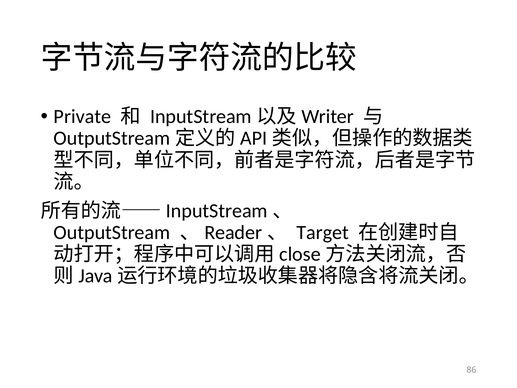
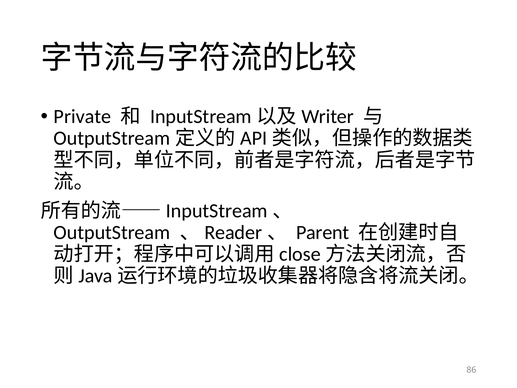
Target: Target -> Parent (323, 232)
